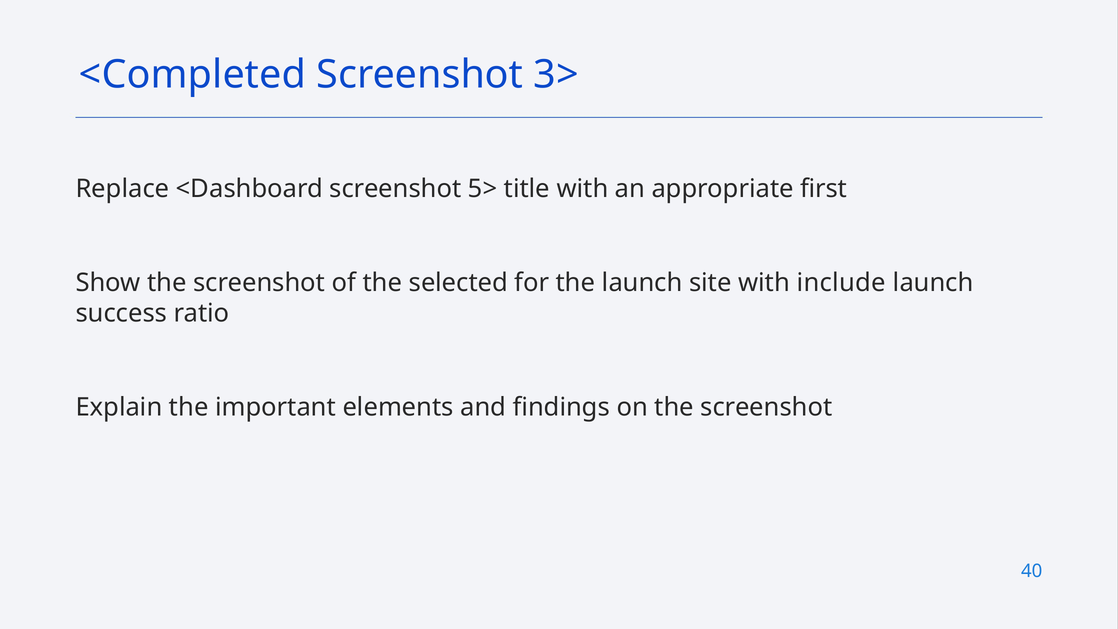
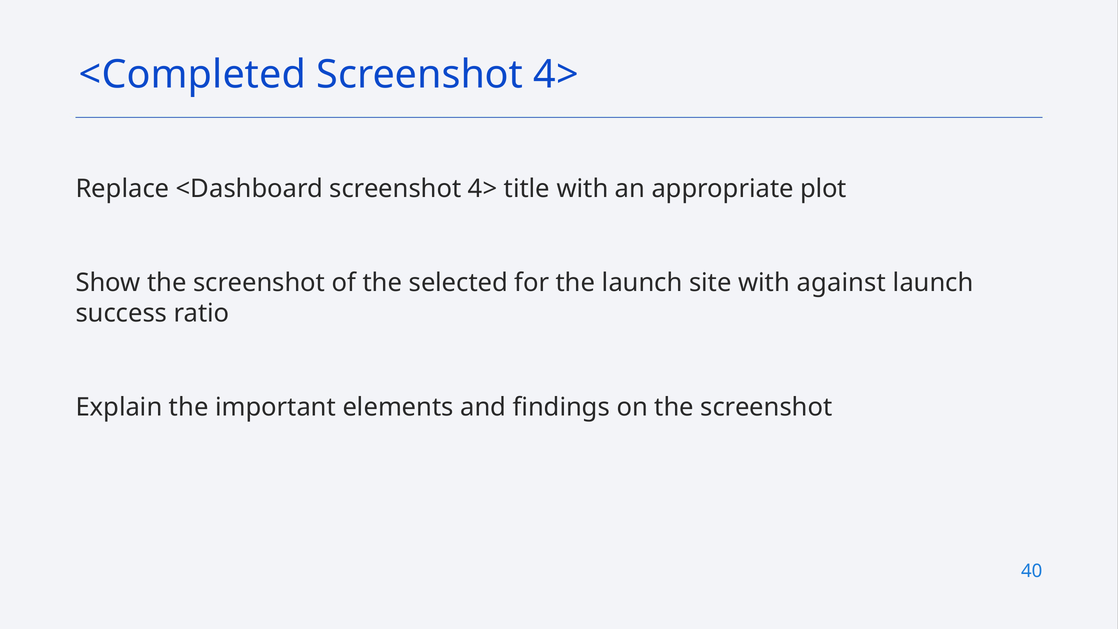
3>: 3> -> 4> (556, 75)
<Dashboard screenshot 5>: 5> -> 4> (483, 189)
first: first -> plot (824, 189)
include: include -> against (841, 283)
